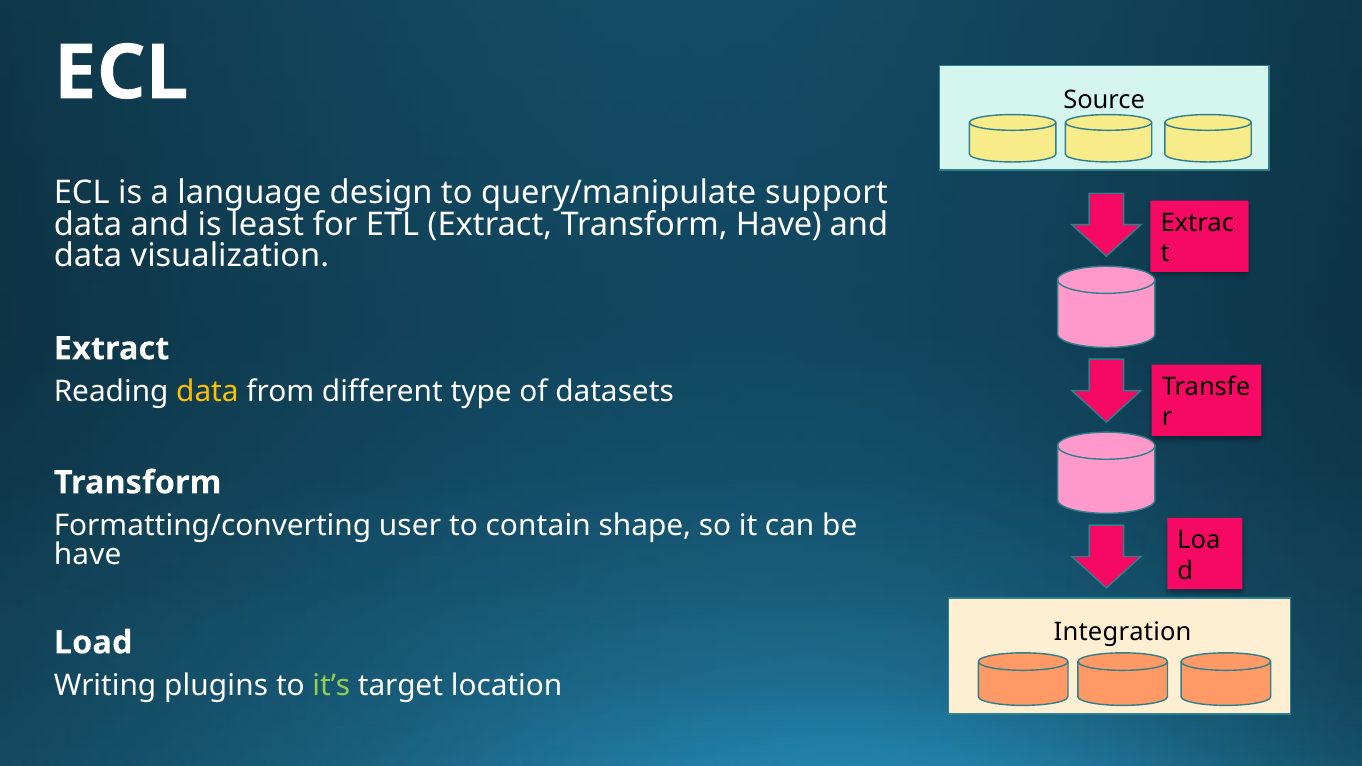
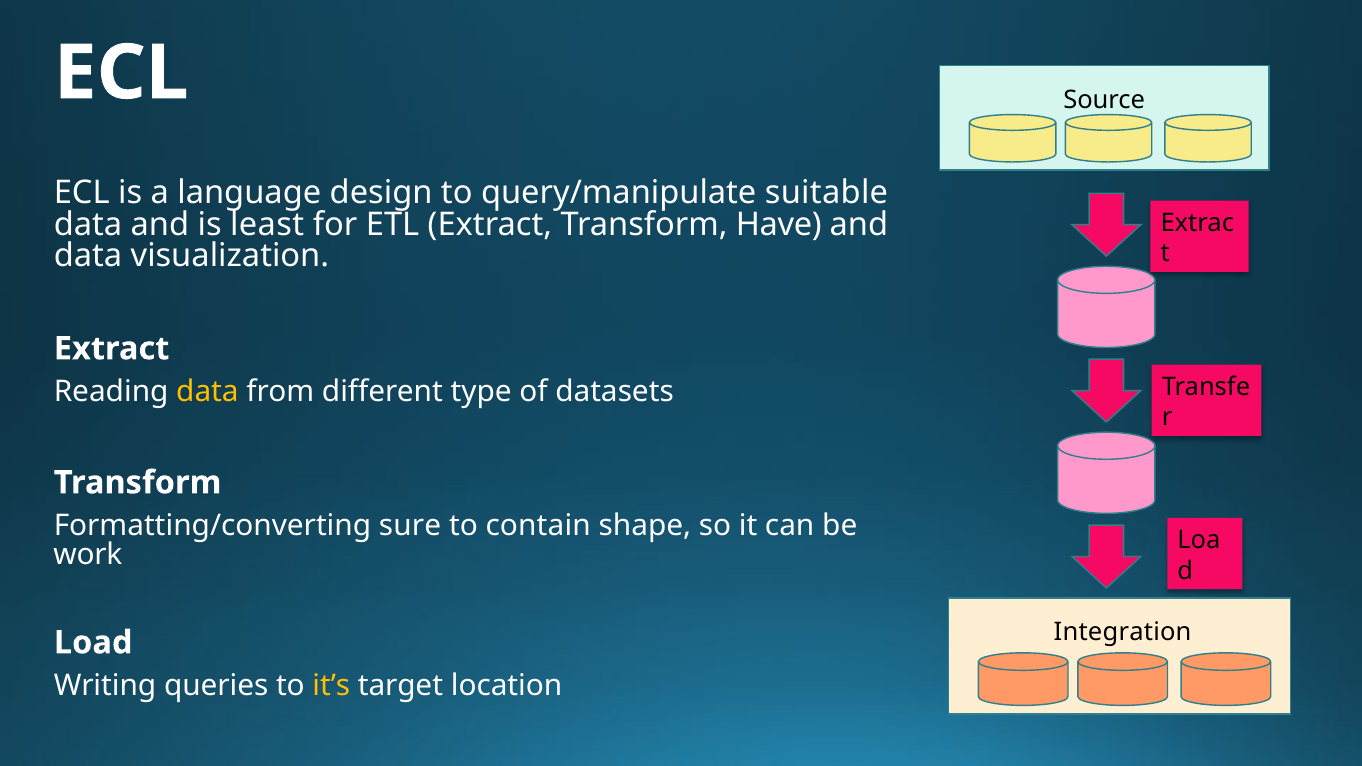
support: support -> suitable (826, 193)
user: user -> sure (410, 526)
have: have -> work (88, 555)
plugins: plugins -> queries (216, 686)
it’s colour: light green -> yellow (331, 686)
